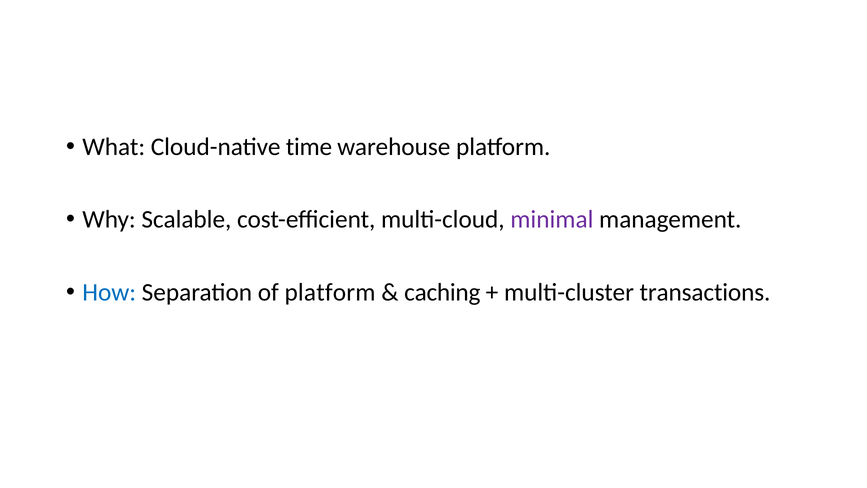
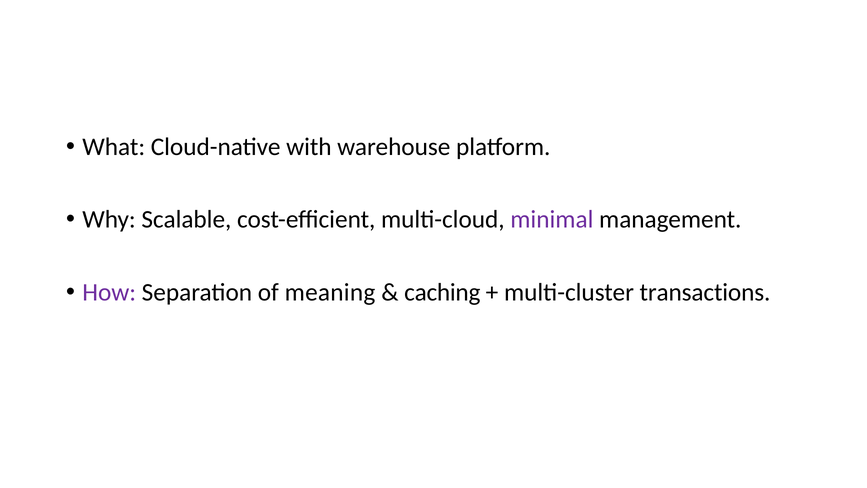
time: time -> with (309, 147)
How colour: blue -> purple (109, 292)
of platform: platform -> meaning (330, 292)
